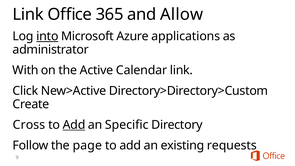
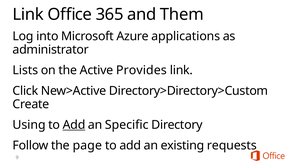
Allow: Allow -> Them (182, 14)
into underline: present -> none (47, 36)
With: With -> Lists (25, 70)
Calendar: Calendar -> Provides (142, 70)
Cross: Cross -> Using (29, 125)
